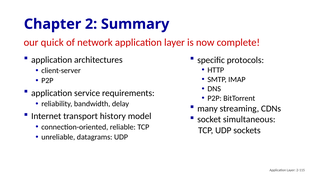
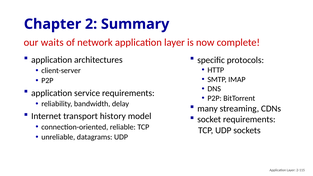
quick: quick -> waits (52, 42)
socket simultaneous: simultaneous -> requirements (249, 120)
